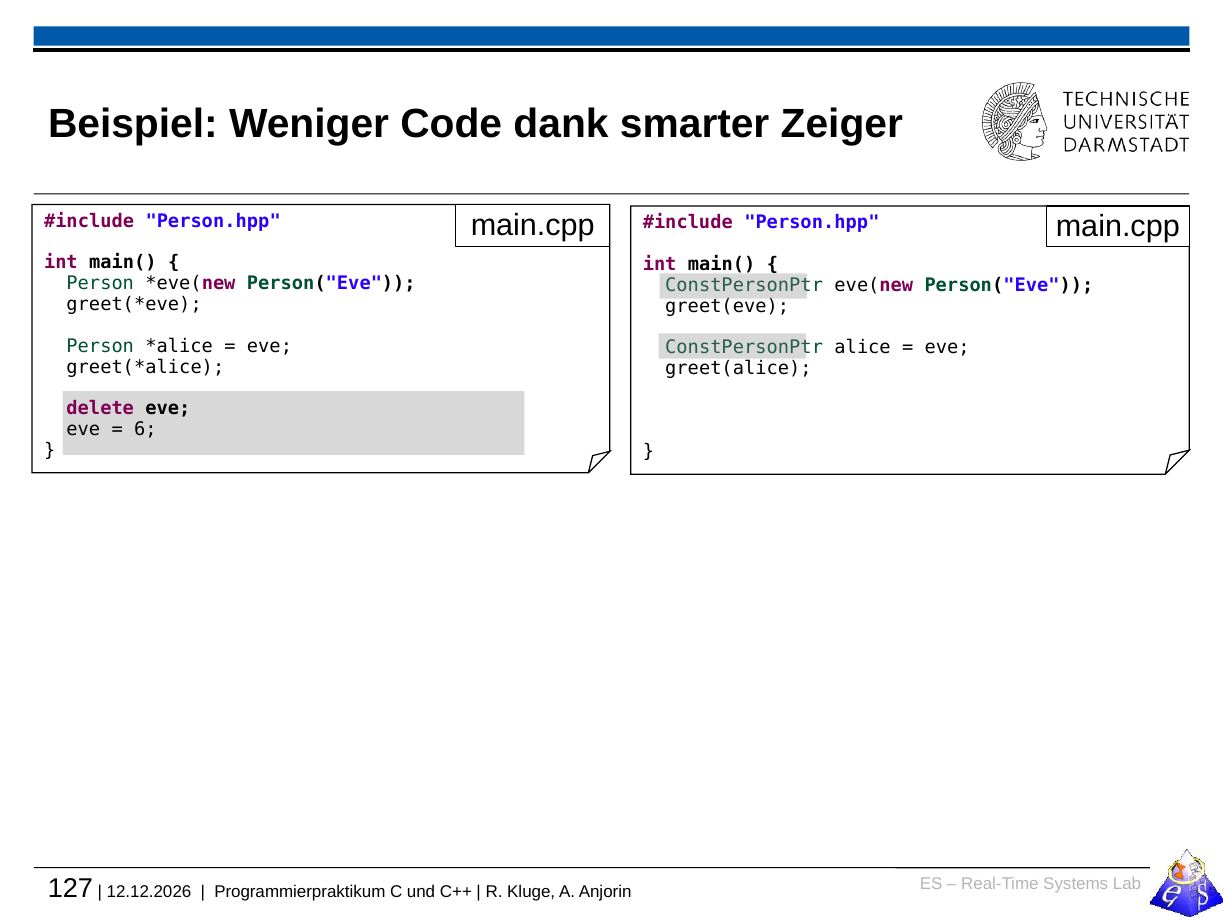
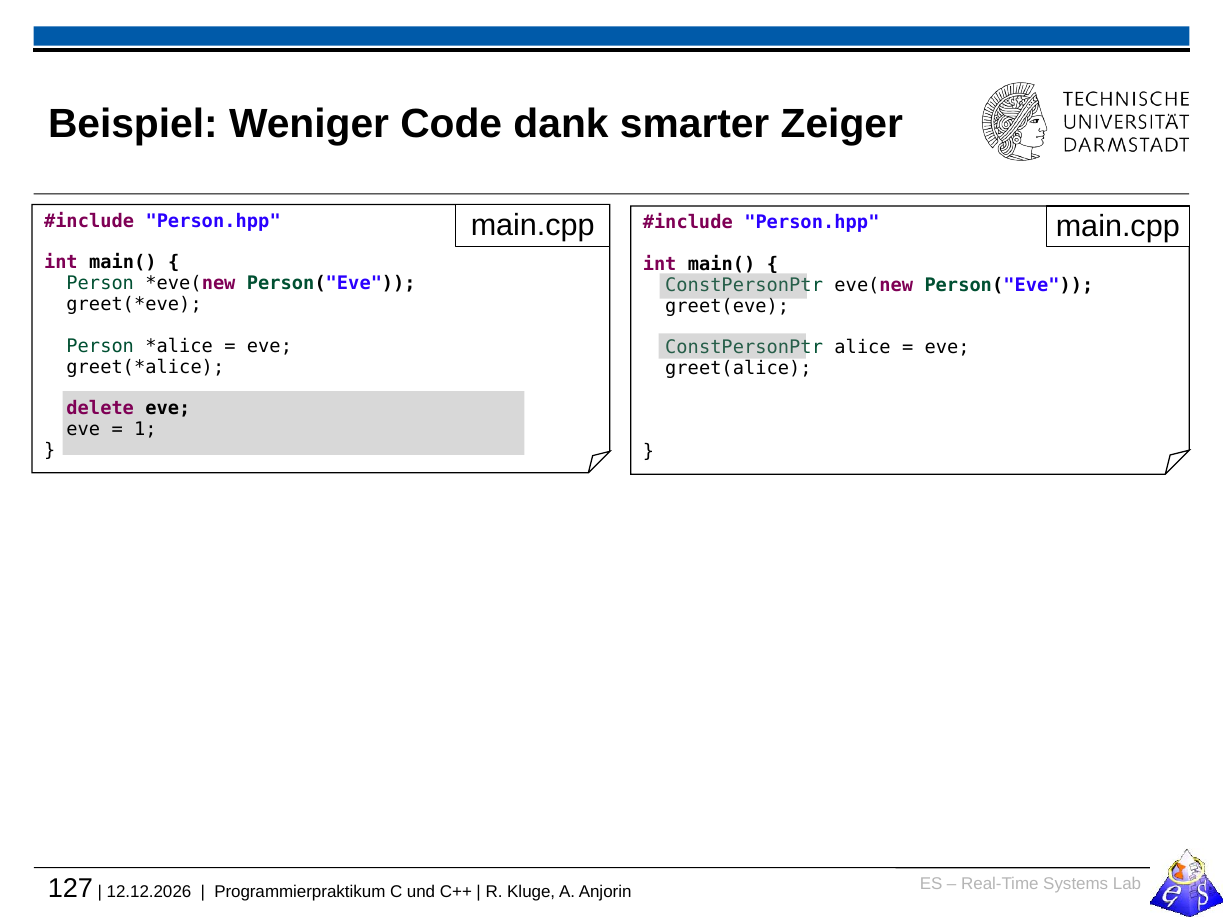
6: 6 -> 1 (145, 430)
